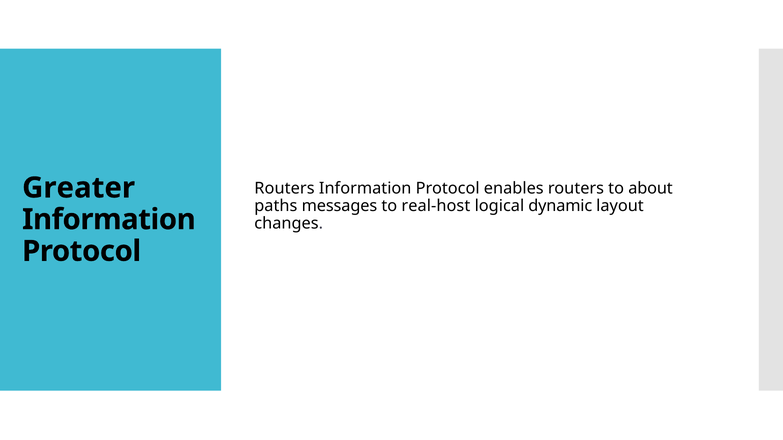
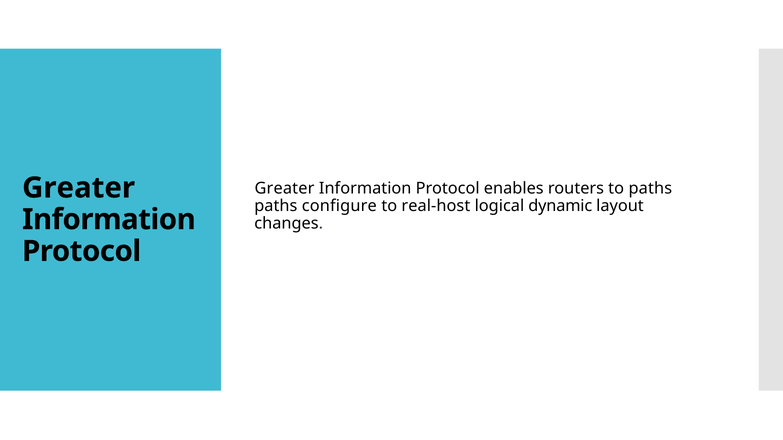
Routers: Routers -> Greater (284, 188)
to about: about -> paths (650, 188)
messages: messages -> configure (339, 206)
